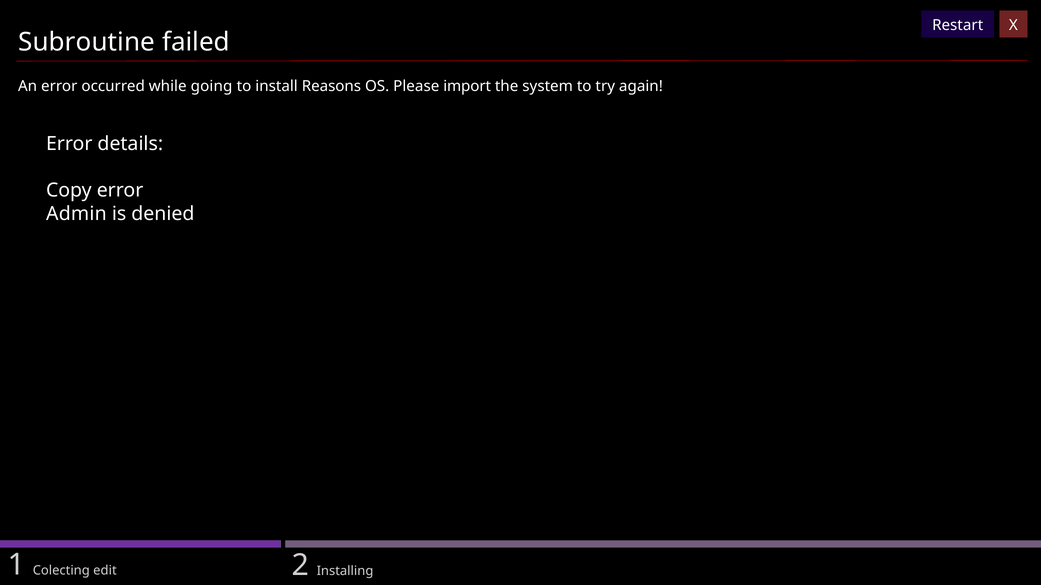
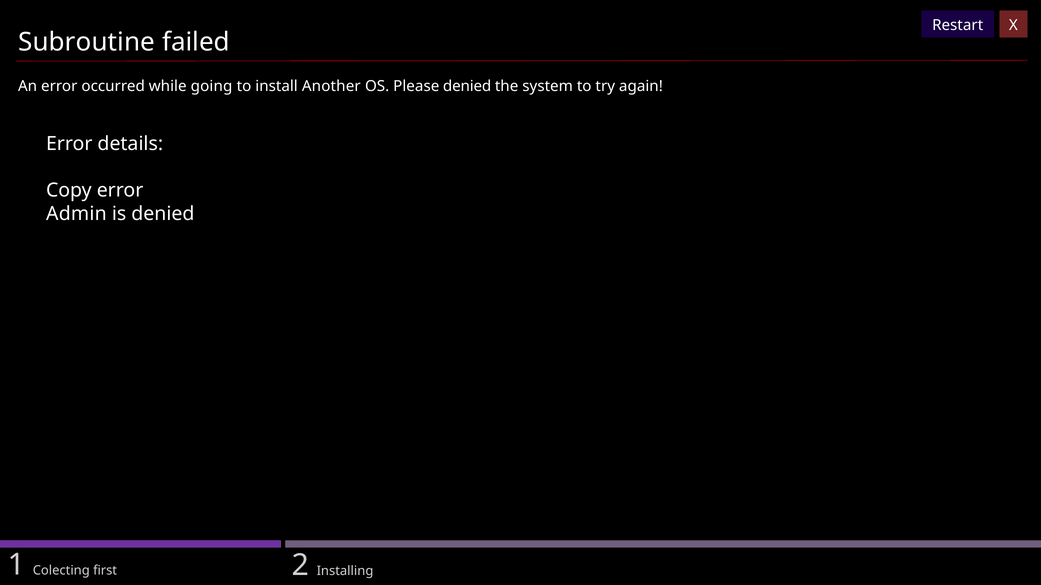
Reasons: Reasons -> Another (331, 86)
Please import: import -> denied (467, 86)
edit: edit -> first (105, 571)
